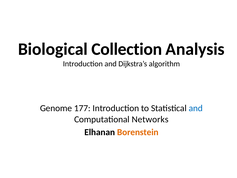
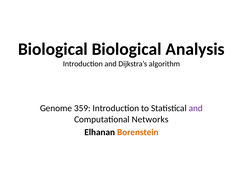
Biological Collection: Collection -> Biological (127, 49)
177: 177 -> 359 (82, 108)
and colour: blue -> purple (196, 108)
